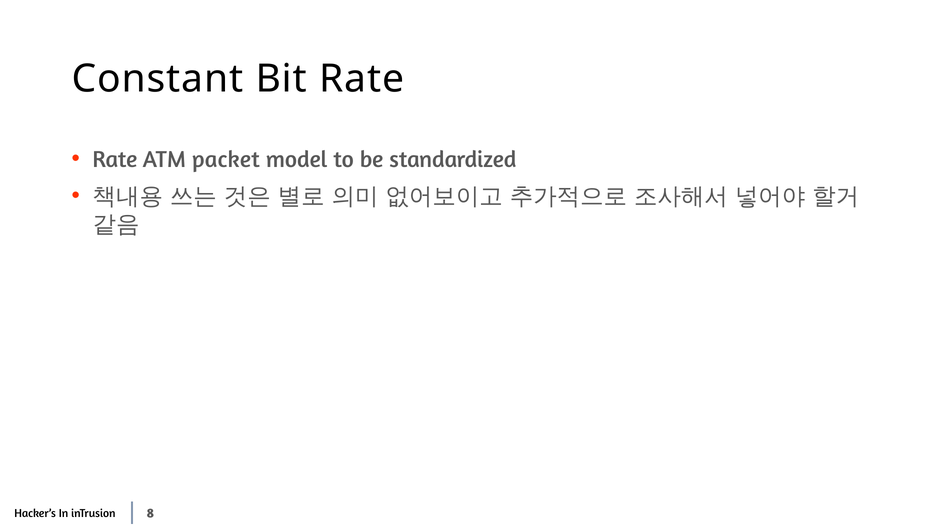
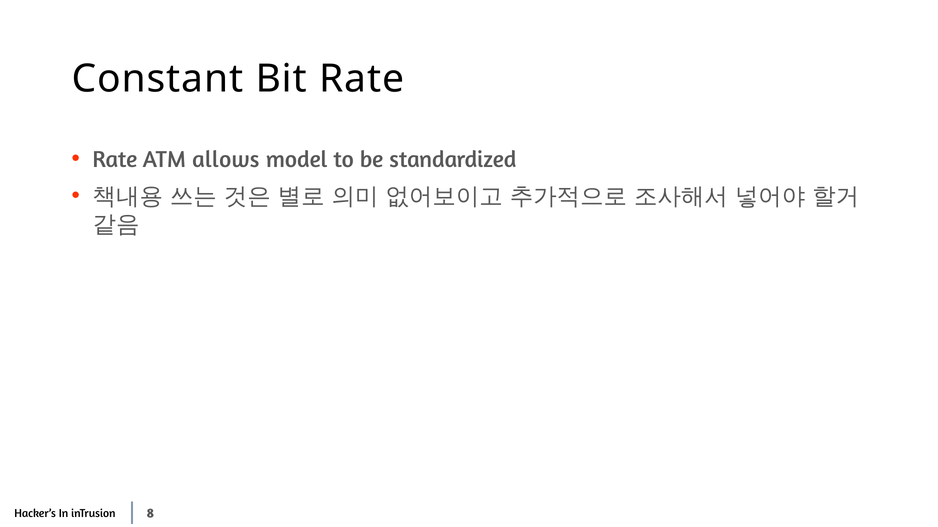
packet: packet -> allows (226, 160)
